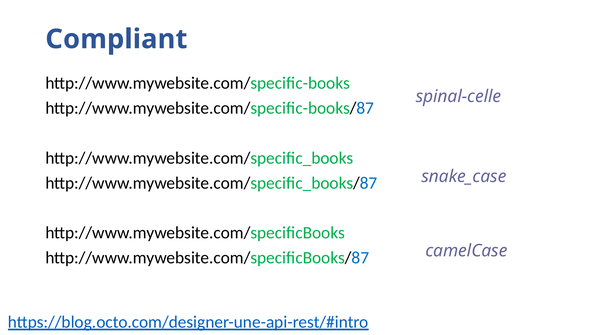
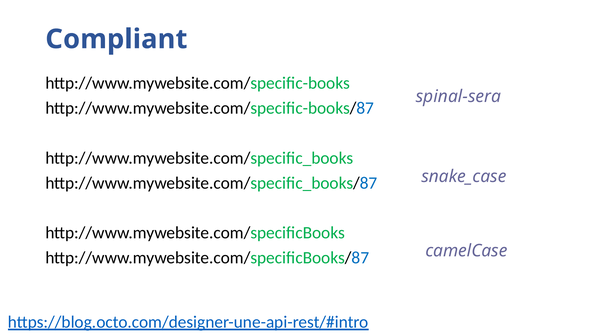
spinal-celle: spinal-celle -> spinal-sera (458, 97)
